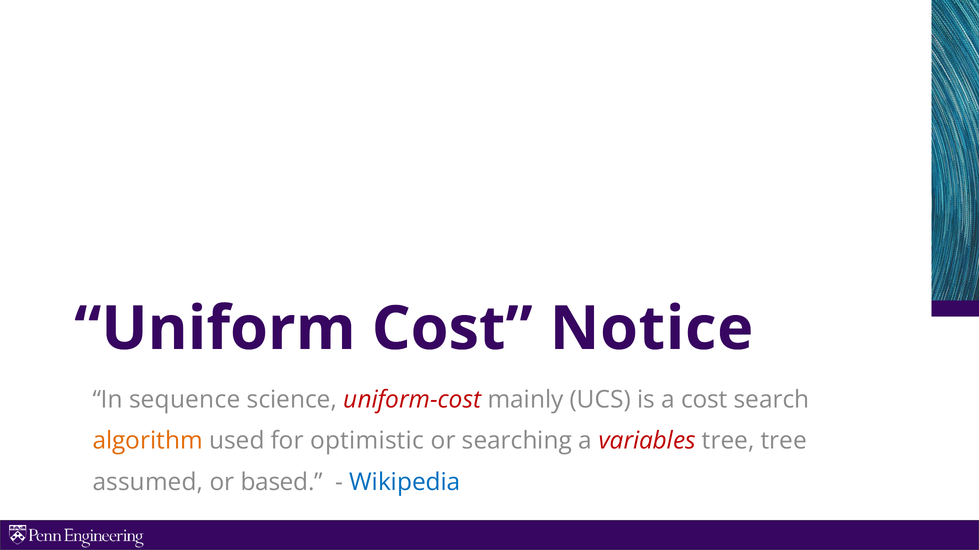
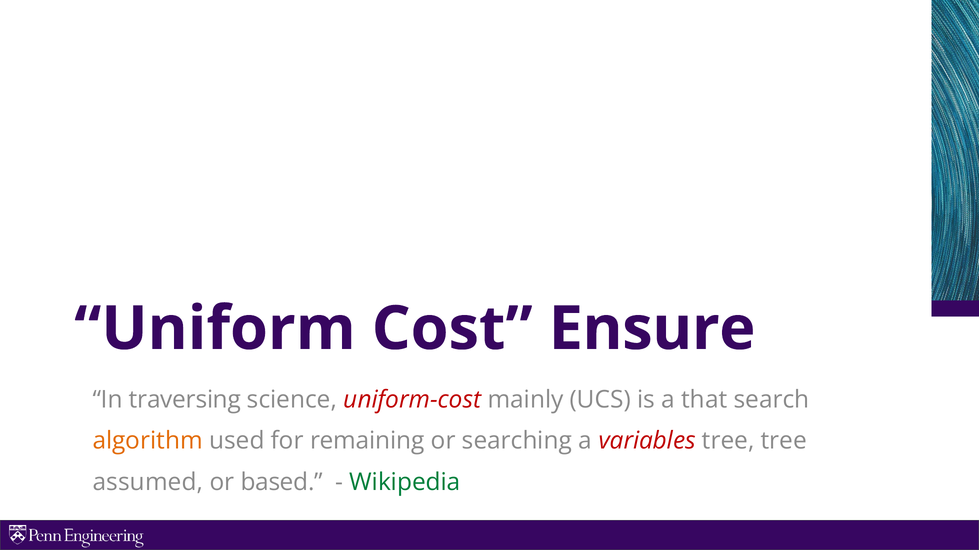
Notice: Notice -> Ensure (652, 329)
sequence: sequence -> traversing (185, 400)
a cost: cost -> that (704, 400)
optimistic: optimistic -> remaining (367, 441)
Wikipedia colour: blue -> green (405, 483)
